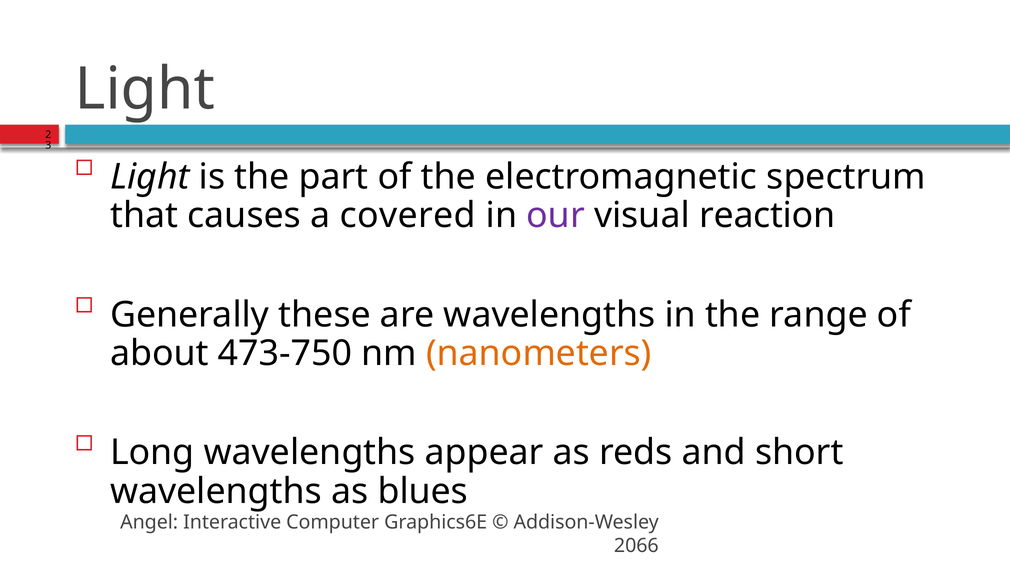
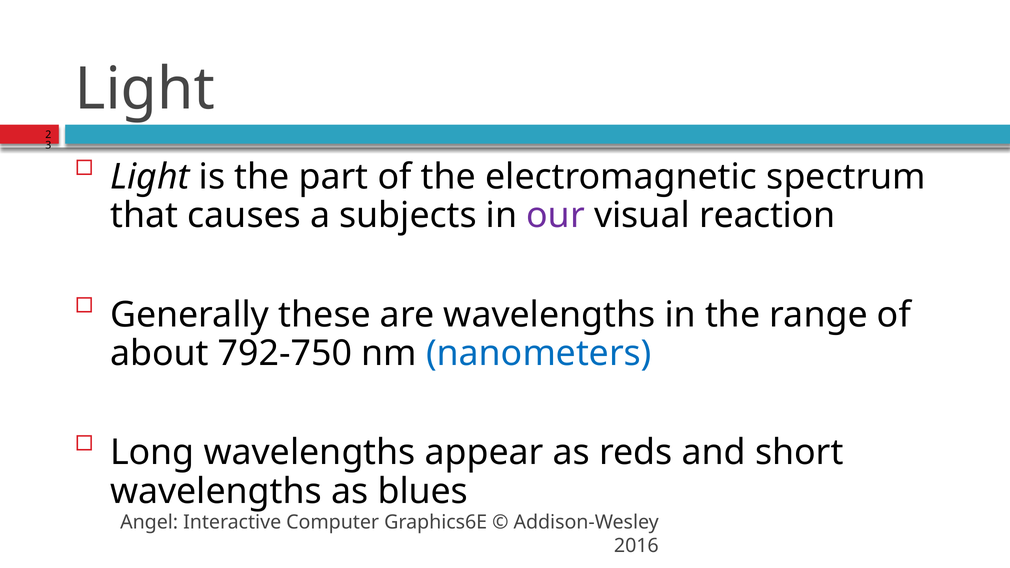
covered: covered -> subjects (408, 216)
473-750: 473-750 -> 792-750 (285, 353)
nanometers colour: orange -> blue (539, 353)
2066: 2066 -> 2016 (636, 546)
